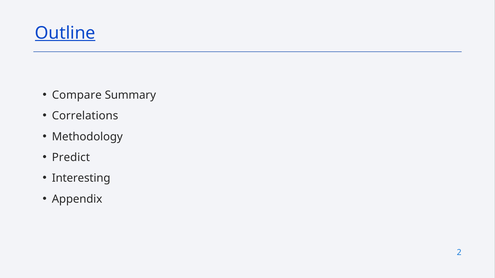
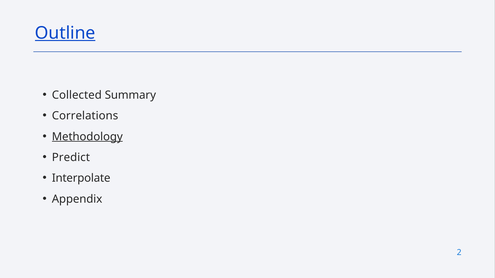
Compare: Compare -> Collected (77, 95)
Methodology underline: none -> present (87, 137)
Interesting: Interesting -> Interpolate (81, 178)
